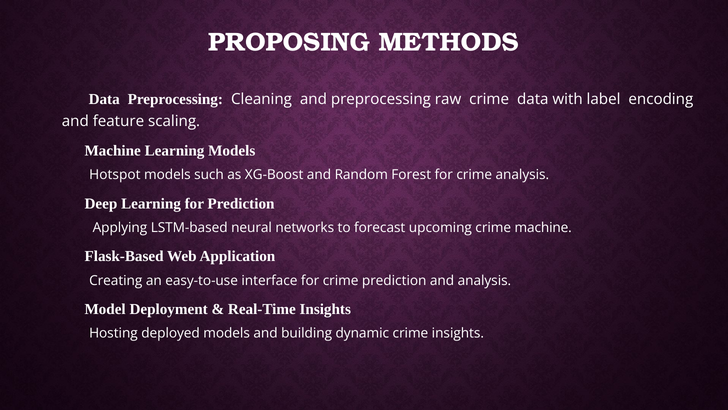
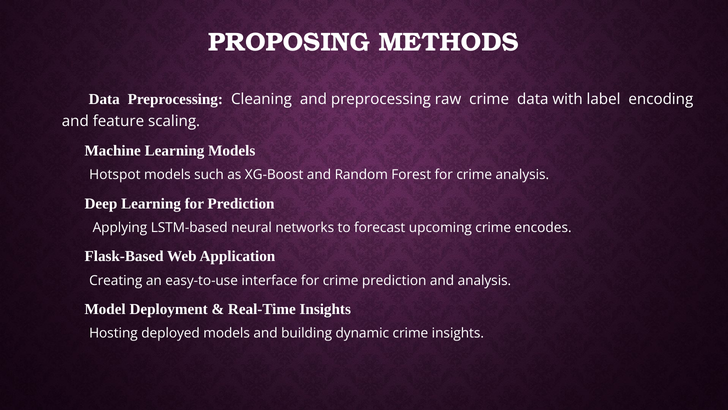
crime machine: machine -> encodes (543, 228)
